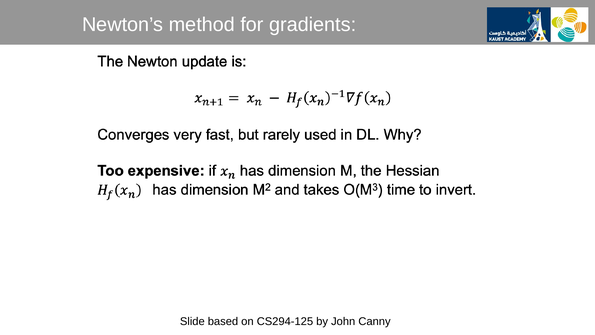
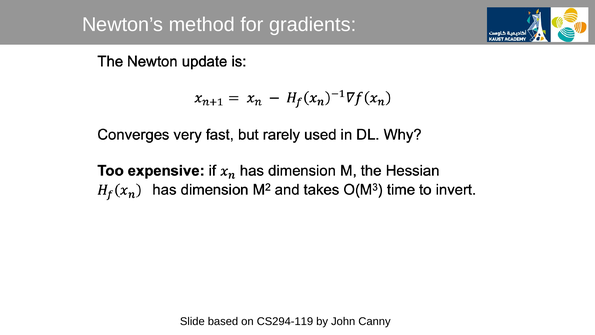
CS294-125: CS294-125 -> CS294-119 (285, 321)
